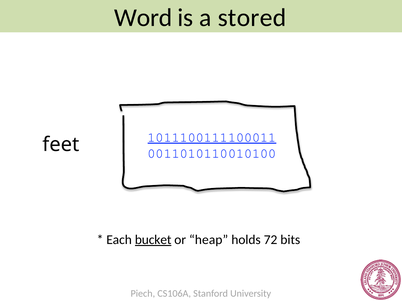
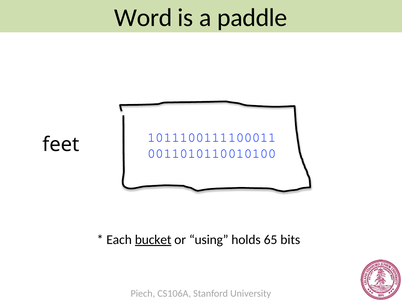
stored: stored -> paddle (252, 18)
1011100111100011 underline: present -> none (212, 138)
heap: heap -> using (209, 240)
72: 72 -> 65 (271, 240)
